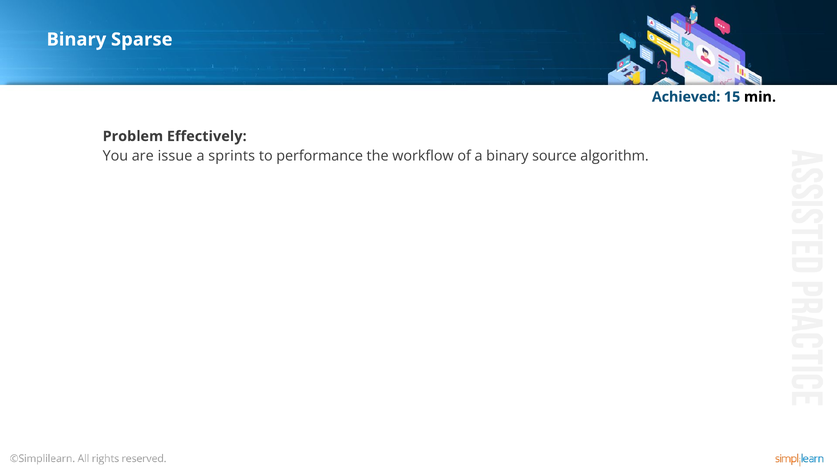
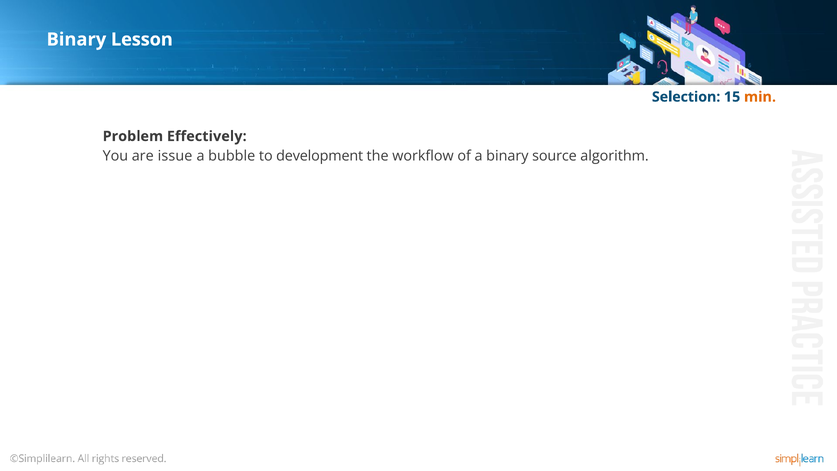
Sparse: Sparse -> Lesson (142, 39)
Achieved: Achieved -> Selection (686, 97)
min colour: black -> orange (760, 97)
sprints: sprints -> bubble (232, 156)
performance: performance -> development (320, 156)
